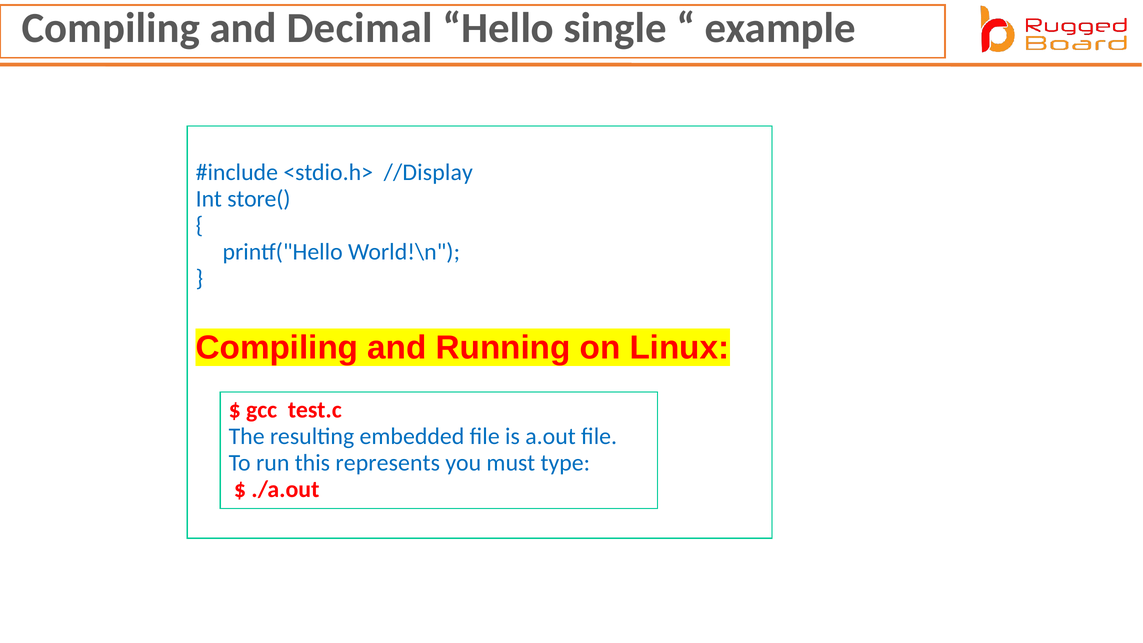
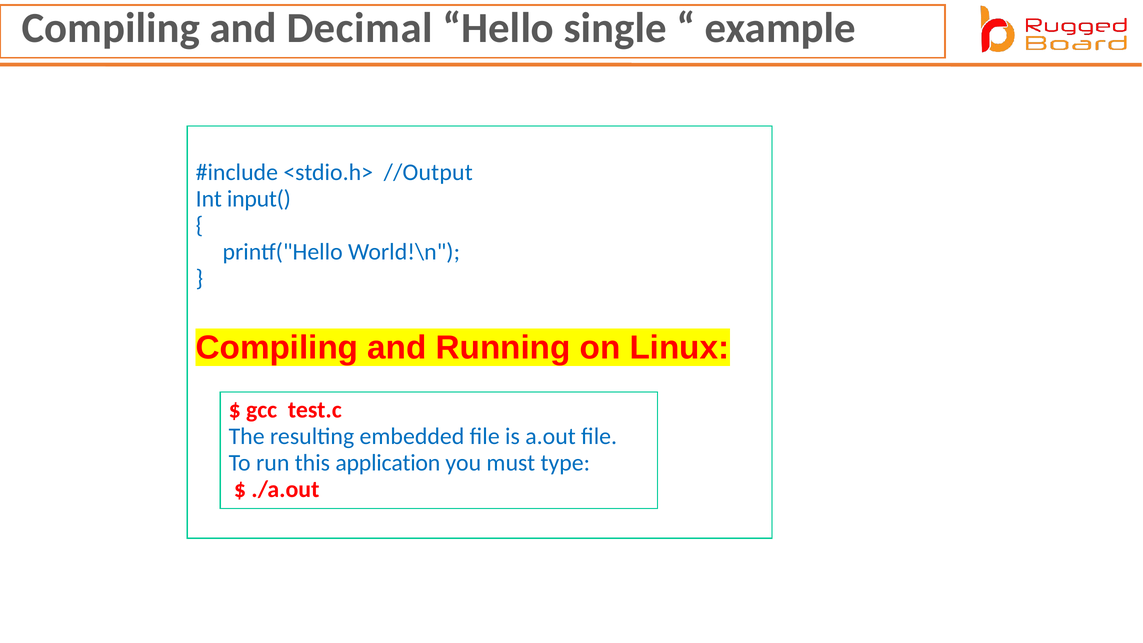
//Display: //Display -> //Output (428, 172)
store(: store( -> input( (259, 199)
represents: represents -> application (388, 463)
